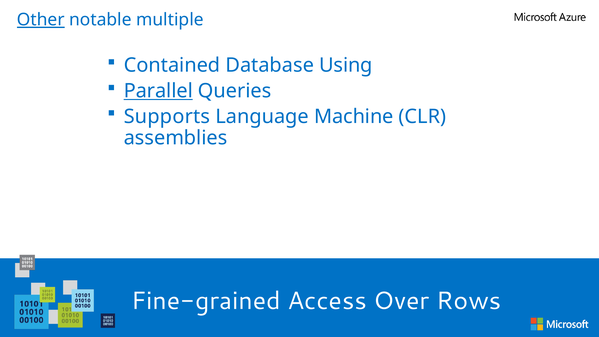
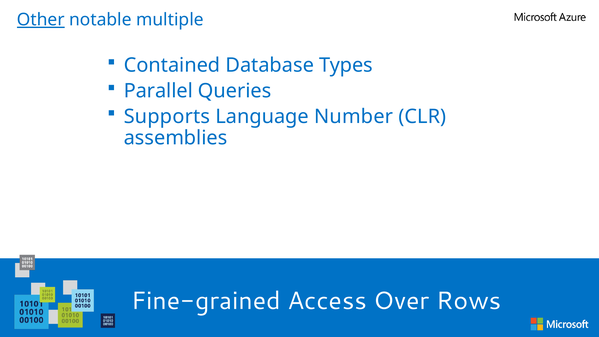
Using: Using -> Types (346, 65)
Parallel underline: present -> none (158, 91)
Machine: Machine -> Number (354, 116)
